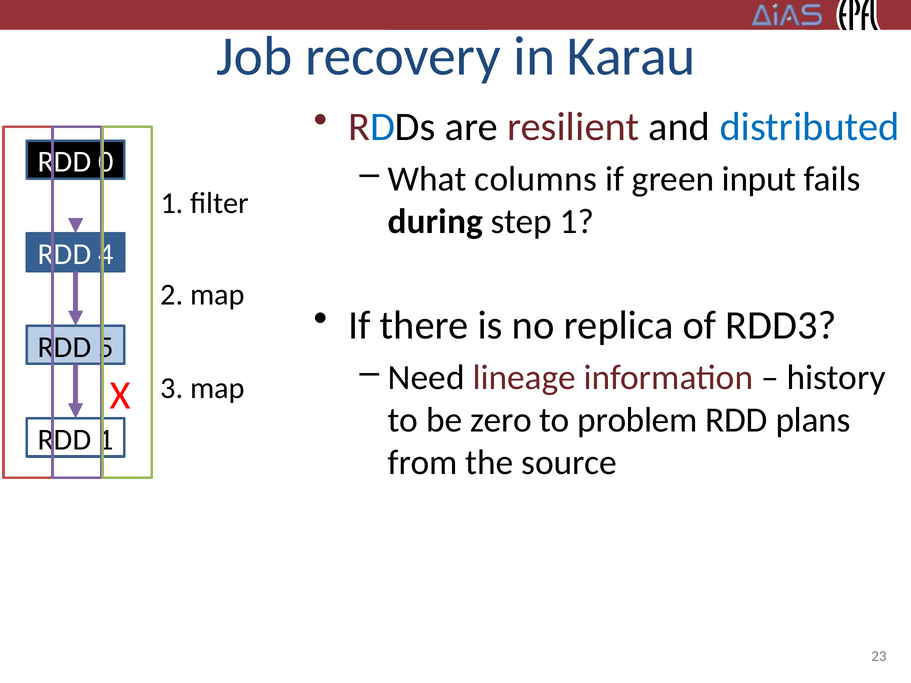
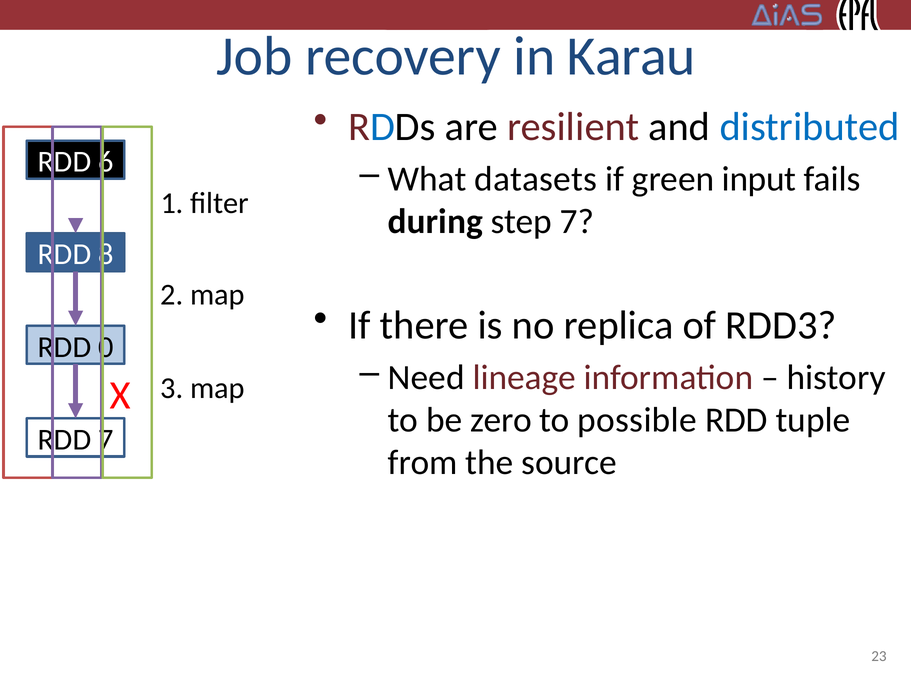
0: 0 -> 6 (106, 162)
columns: columns -> datasets (536, 179)
step 1: 1 -> 7 (577, 222)
4: 4 -> 8 (106, 255)
5: 5 -> 0 (106, 347)
problem: problem -> possible (637, 420)
plans: plans -> tuple (813, 420)
RDD 1: 1 -> 7 (106, 440)
